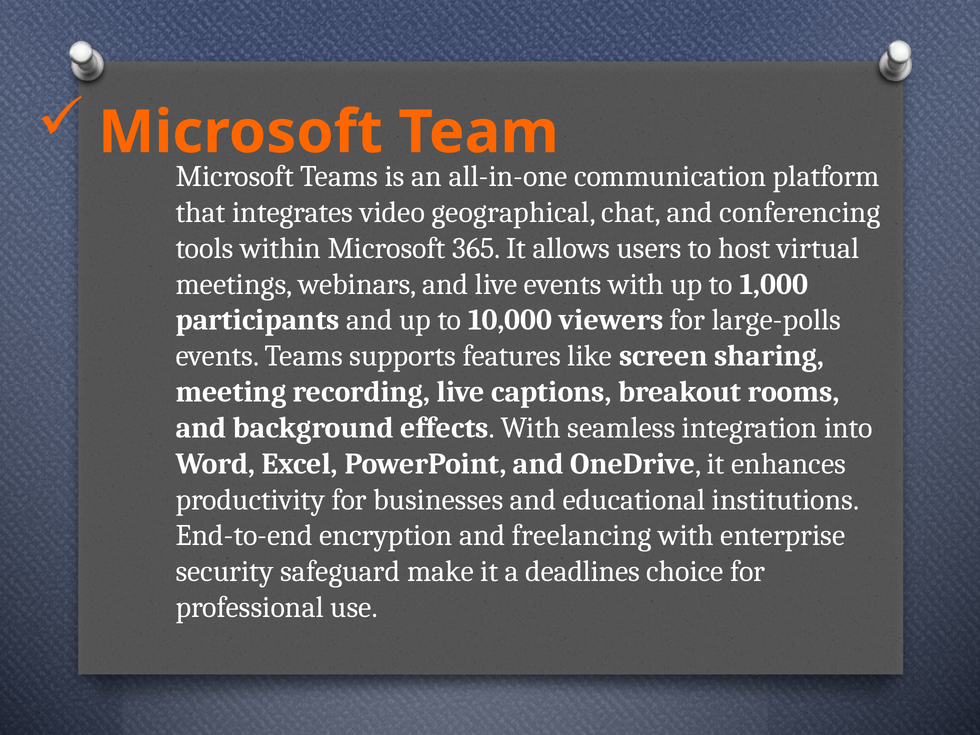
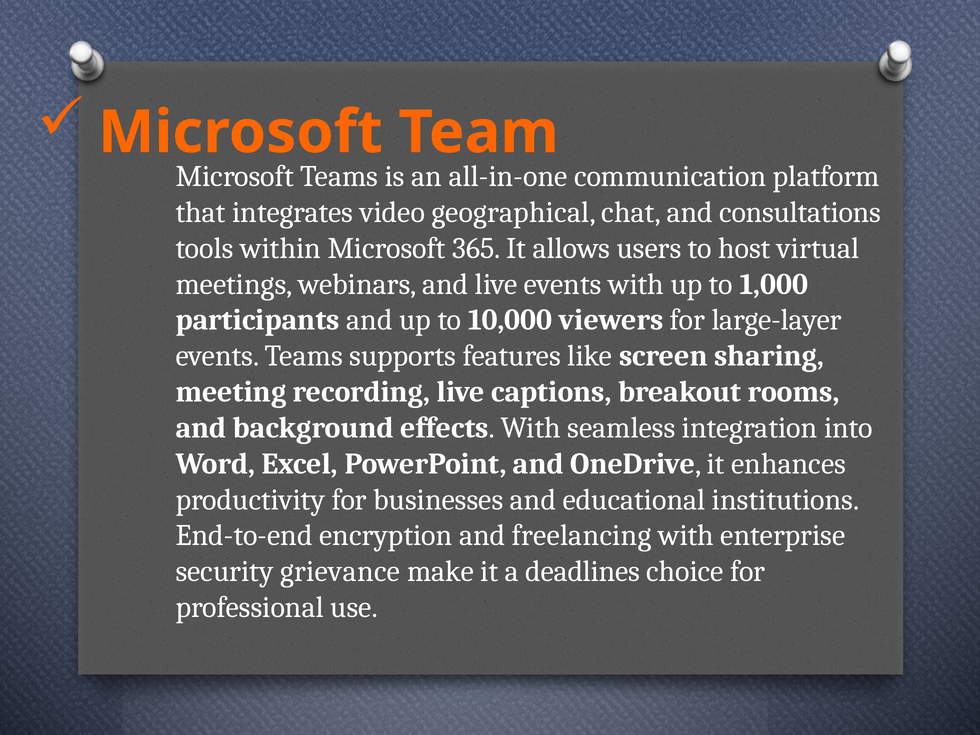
conferencing: conferencing -> consultations (800, 212)
large-polls: large-polls -> large-layer (777, 320)
safeguard: safeguard -> grievance (340, 571)
